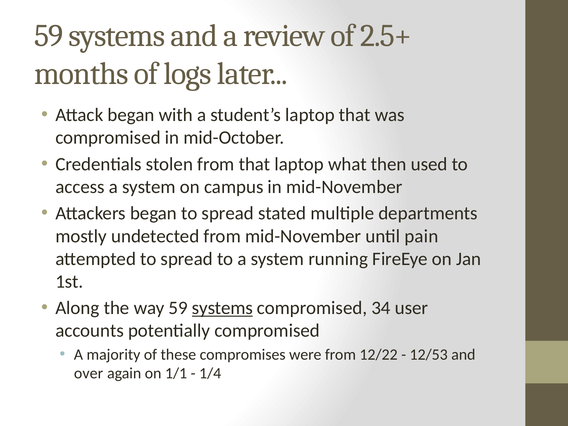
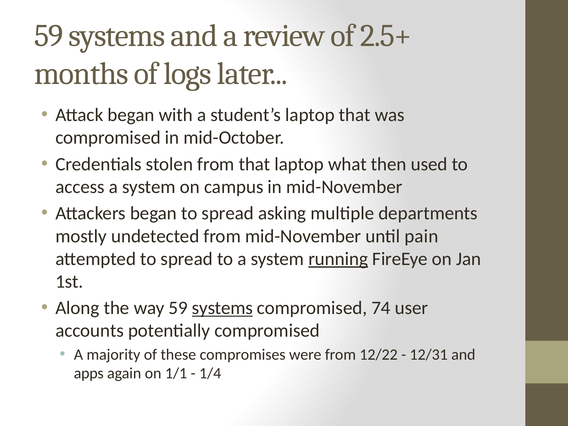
stated: stated -> asking (282, 213)
running underline: none -> present (338, 259)
34: 34 -> 74 (381, 308)
12/53: 12/53 -> 12/31 (429, 355)
over: over -> apps (89, 373)
